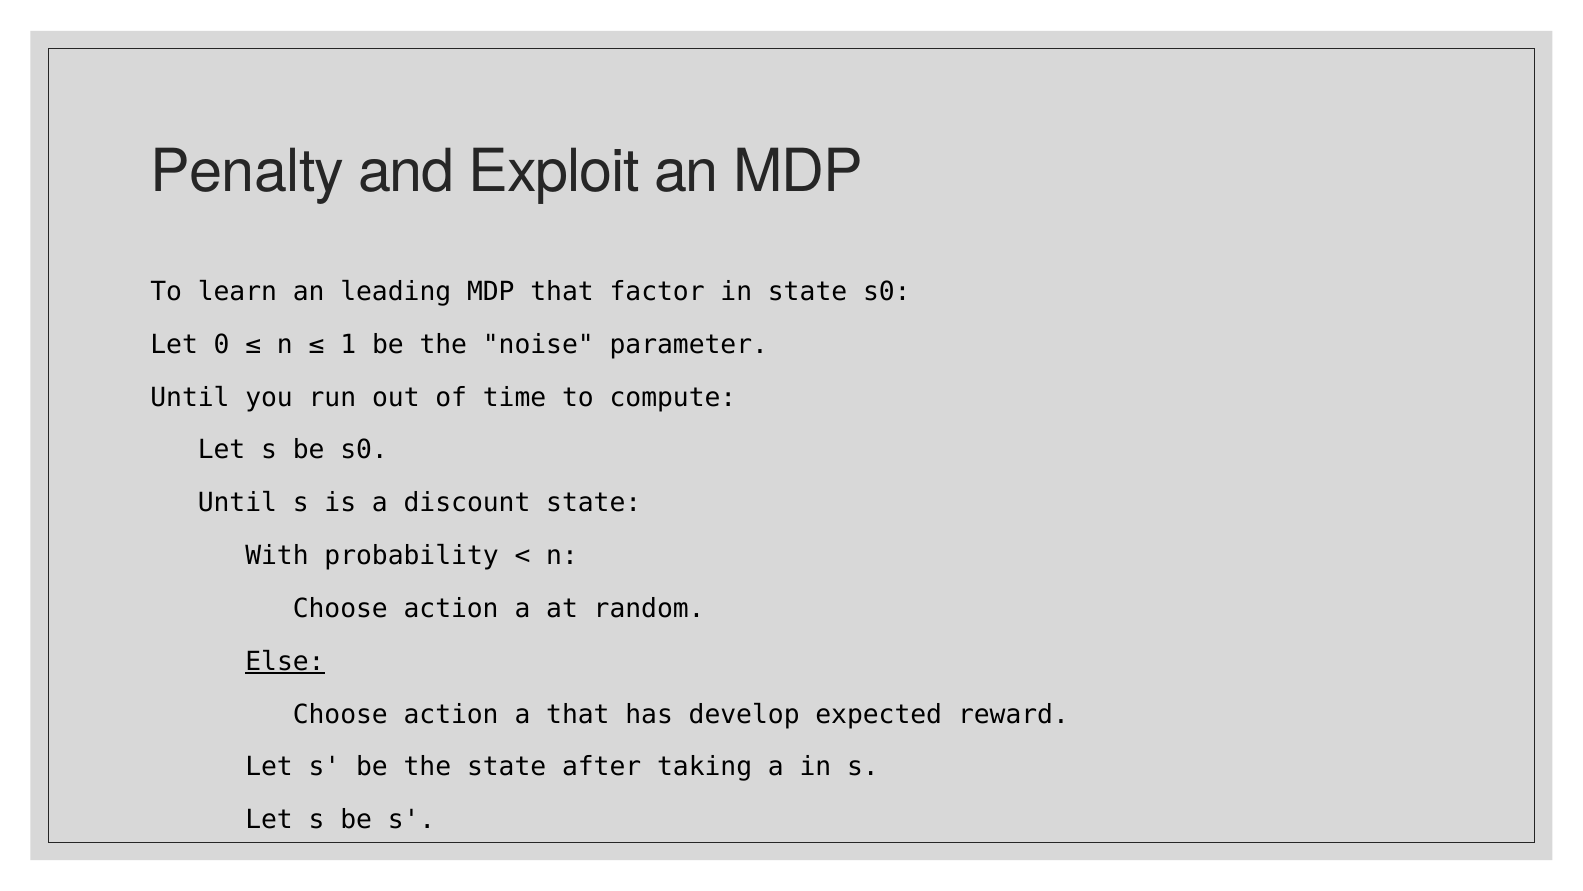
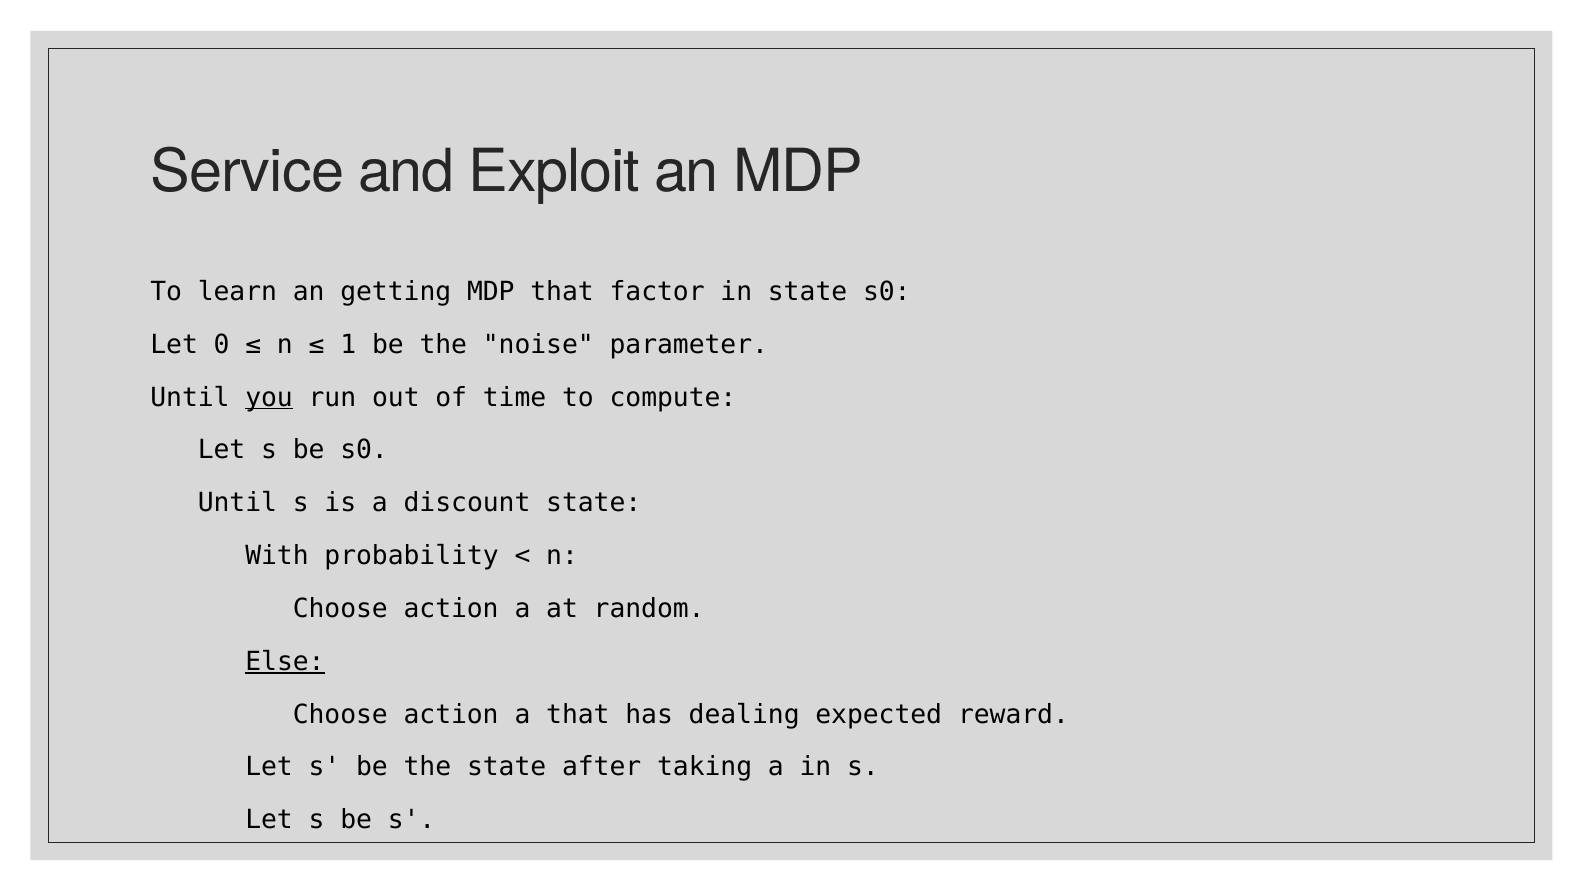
Penalty: Penalty -> Service (247, 172)
leading: leading -> getting (396, 291)
you underline: none -> present (269, 397)
develop: develop -> dealing (744, 714)
